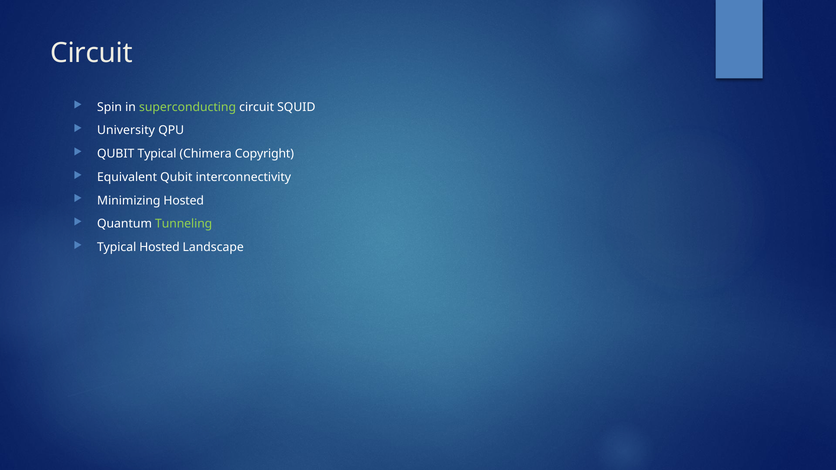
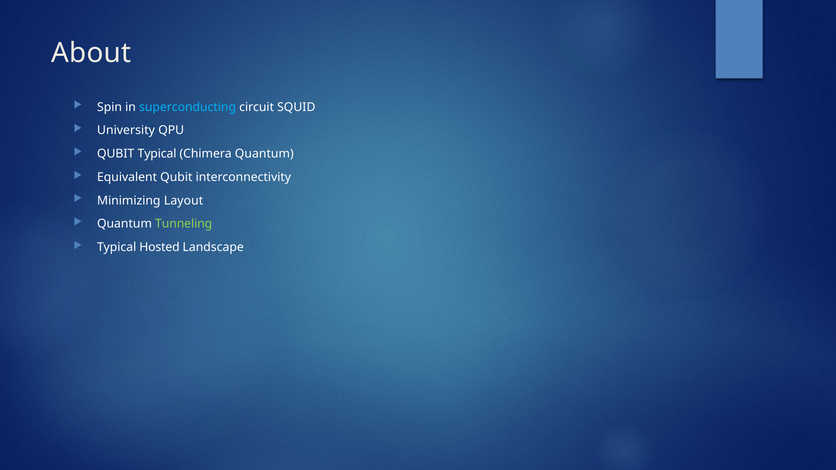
Circuit: Circuit -> About (91, 53)
superconducting colour: light green -> light blue (188, 107)
Chimera Copyright: Copyright -> Quantum (264, 154)
Minimizing Hosted: Hosted -> Layout (184, 201)
